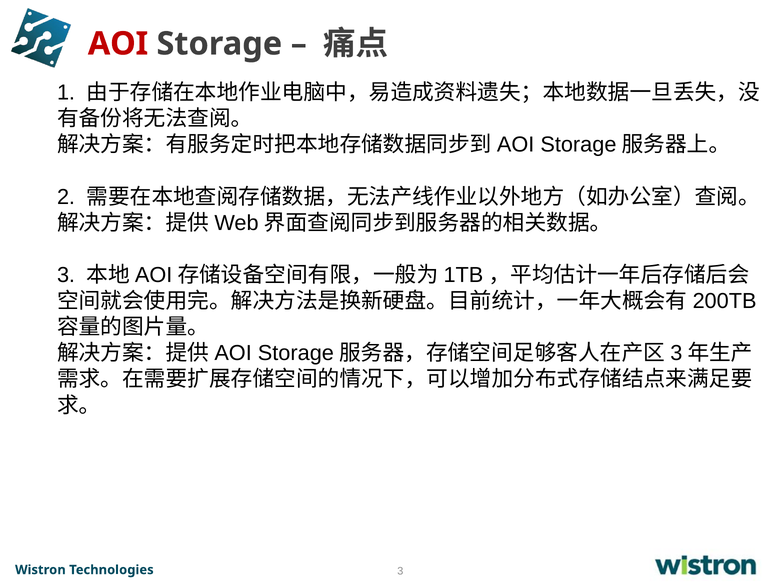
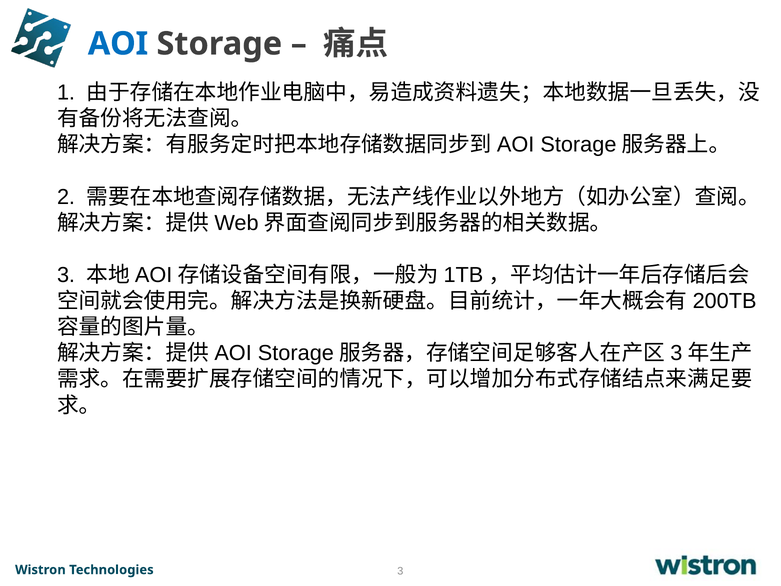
AOI colour: red -> blue (118, 44)
